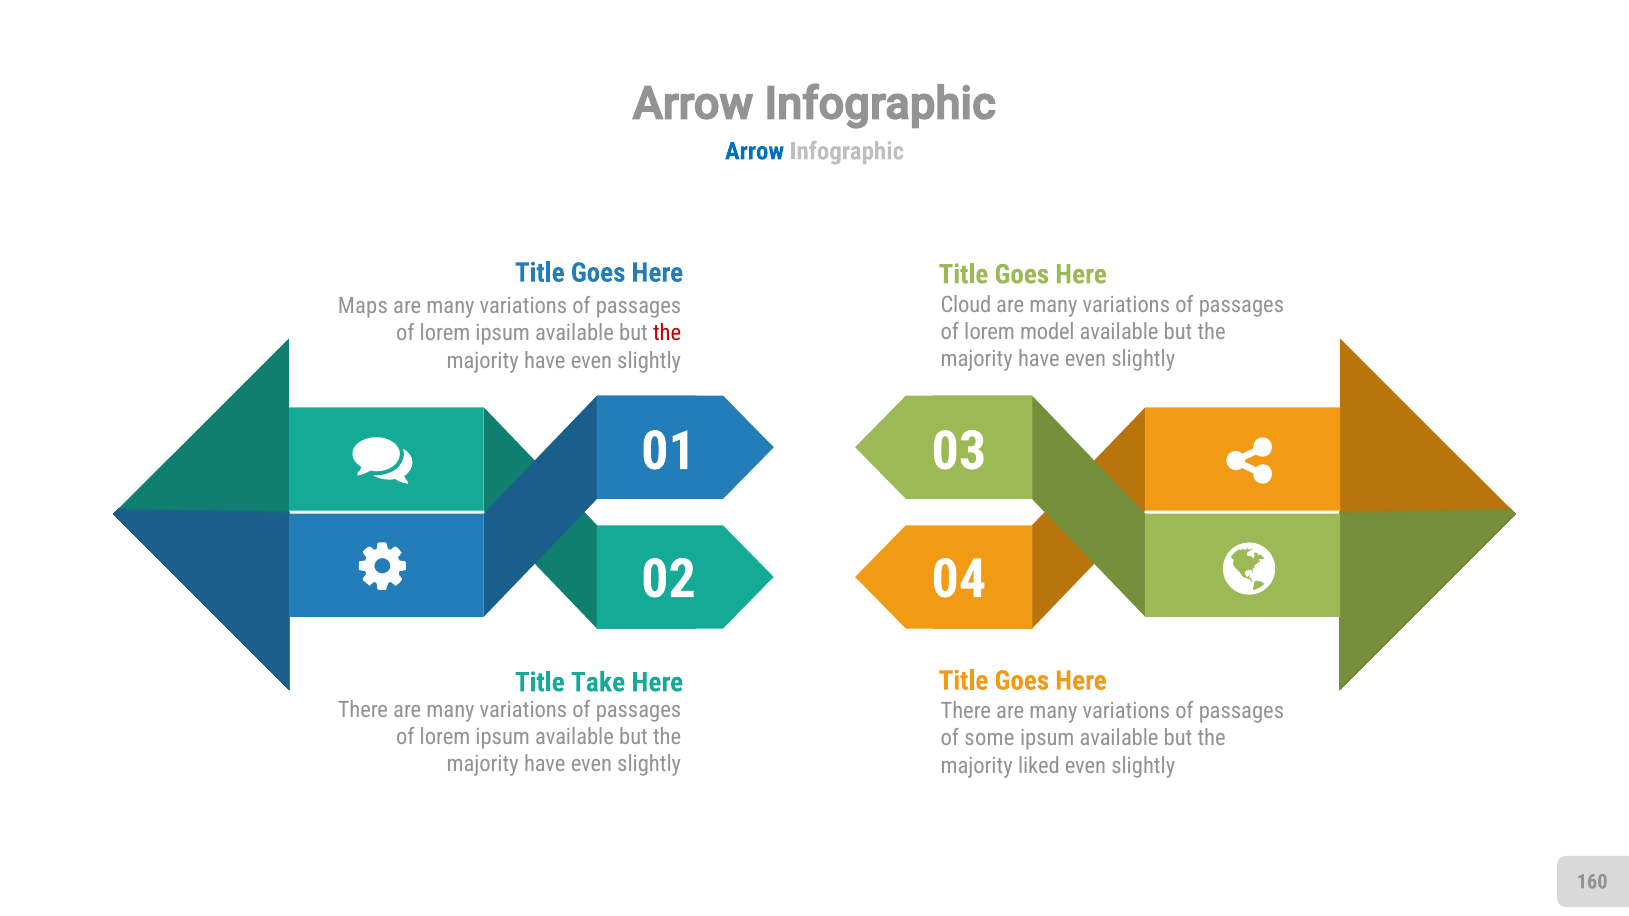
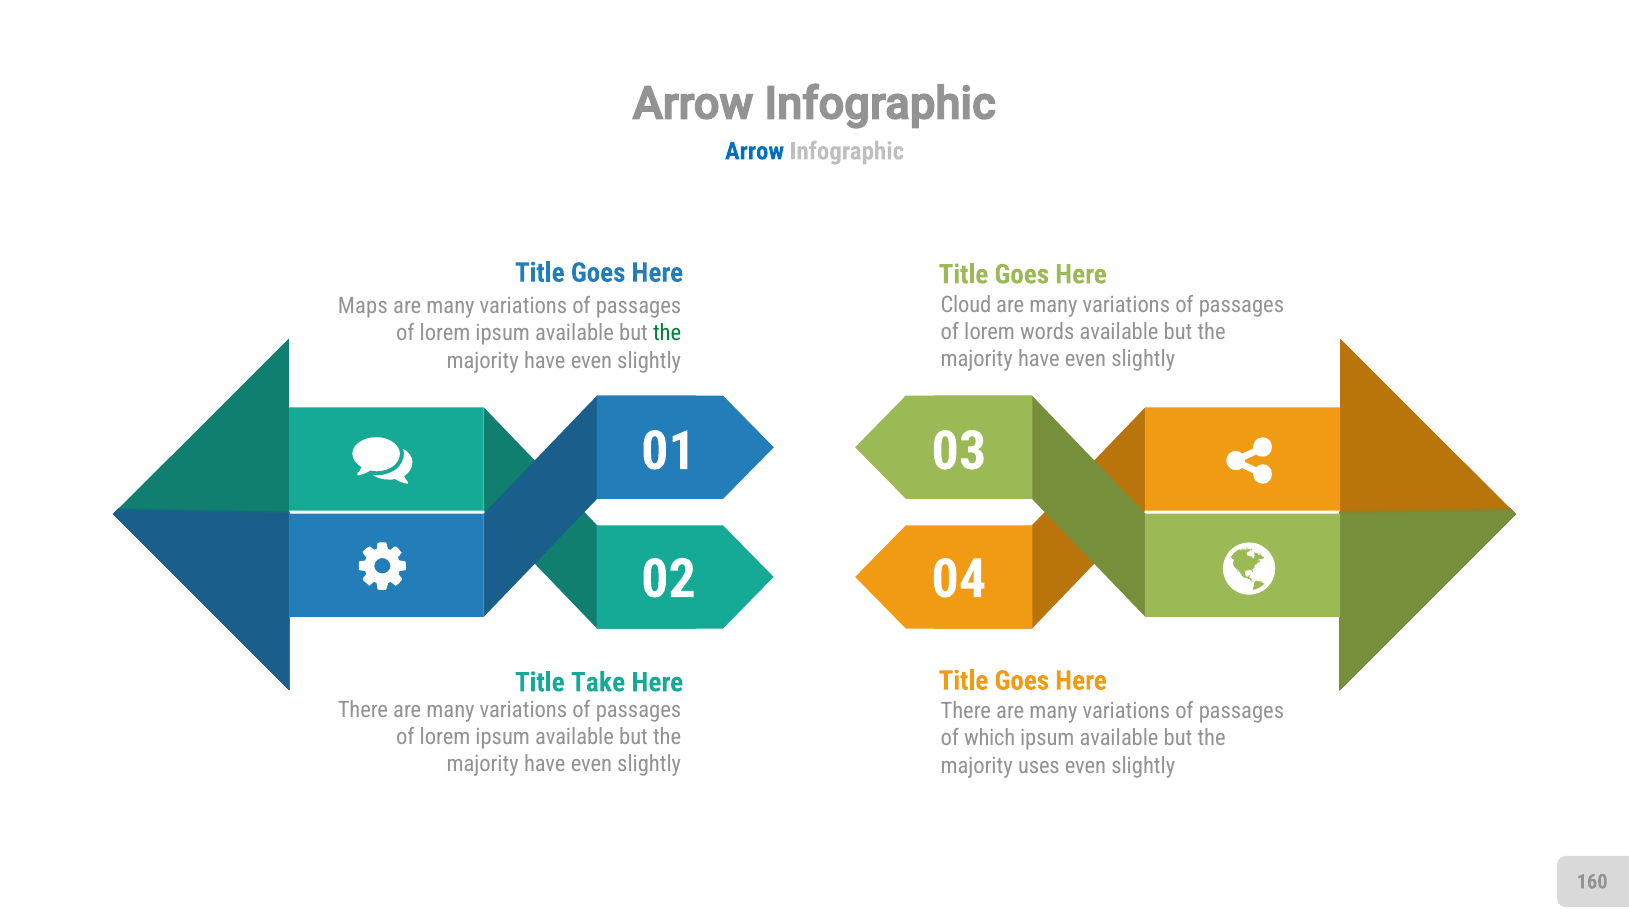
model: model -> words (1047, 332)
the colour: red -> green (667, 334)
some: some -> which (990, 739)
liked: liked -> uses (1039, 766)
